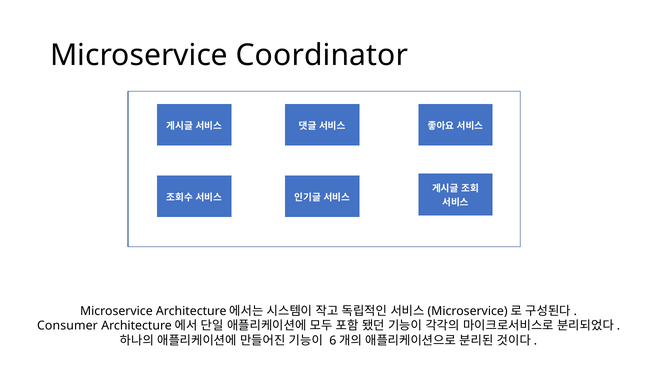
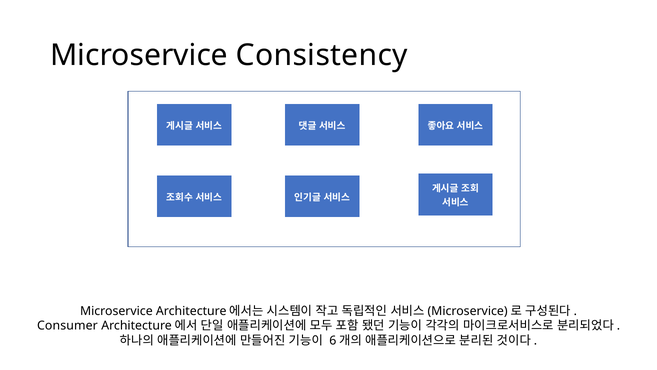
Coordinator: Coordinator -> Consistency (322, 55)
